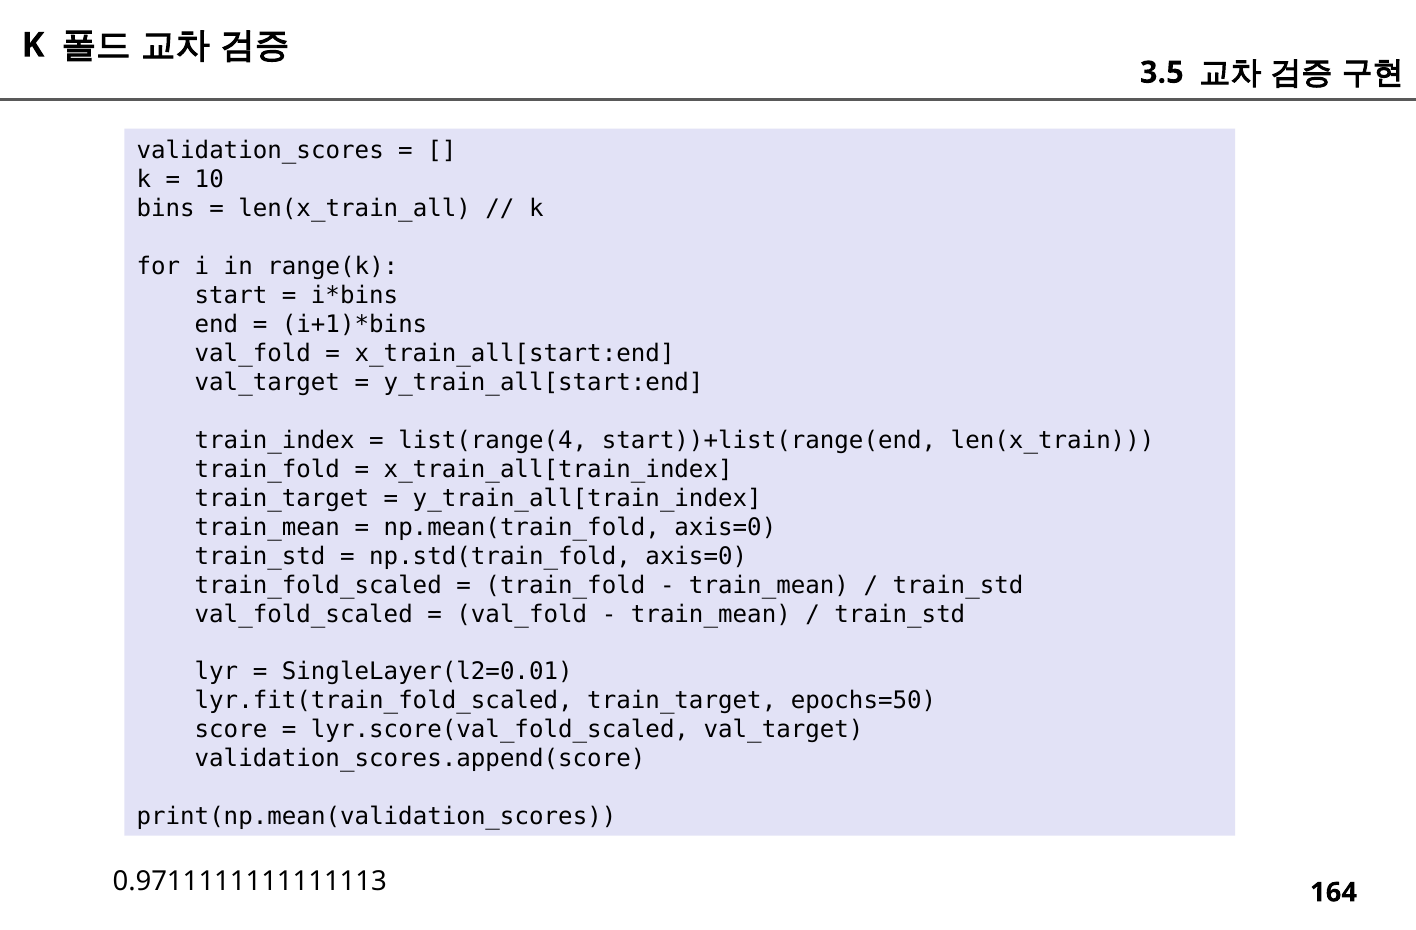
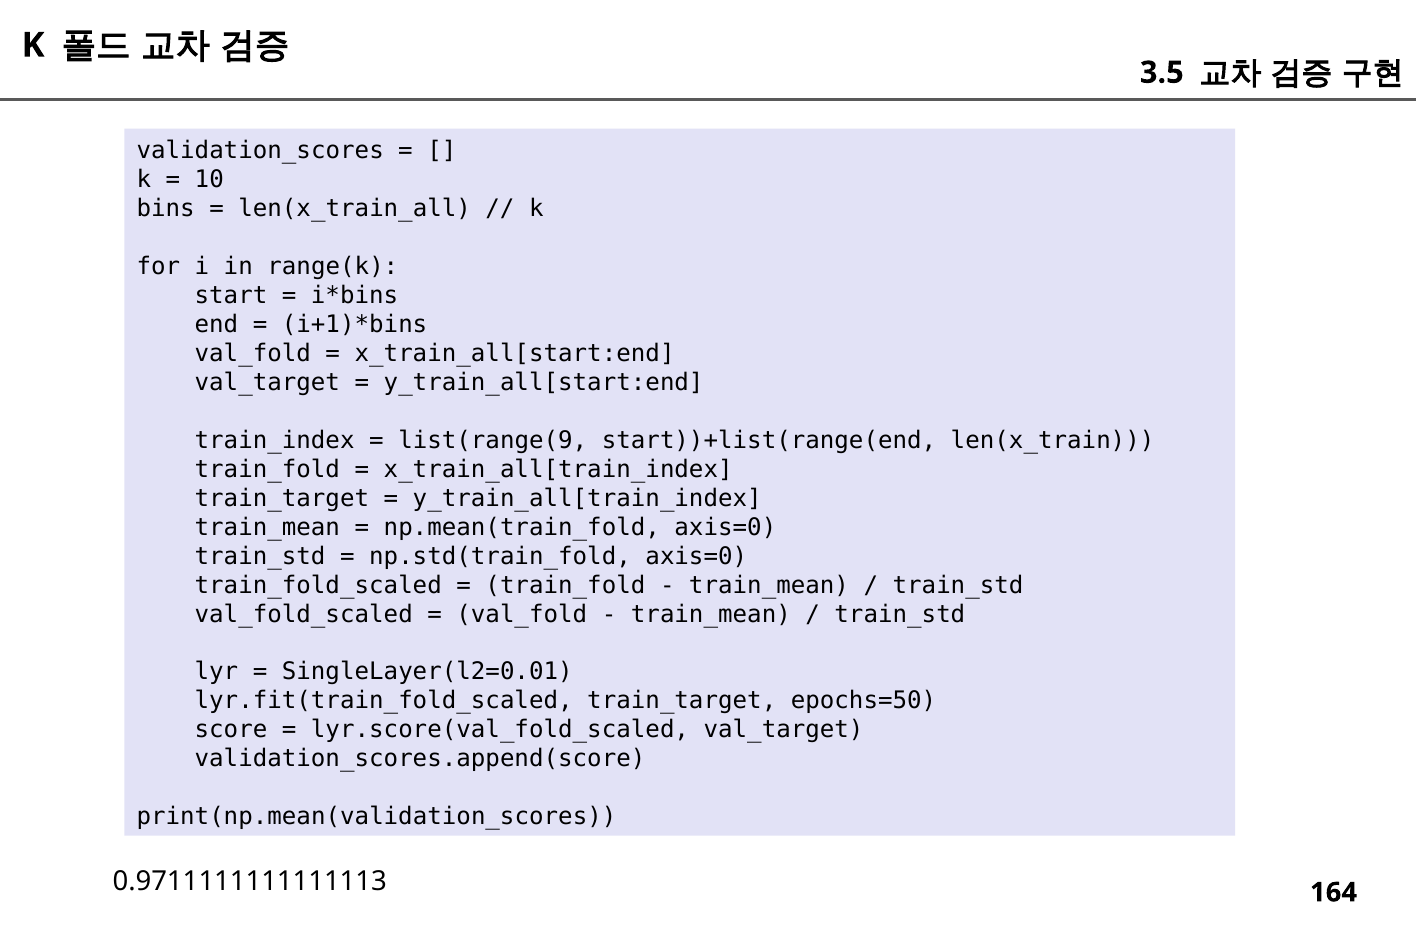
list(range(4: list(range(4 -> list(range(9 (493, 440)
